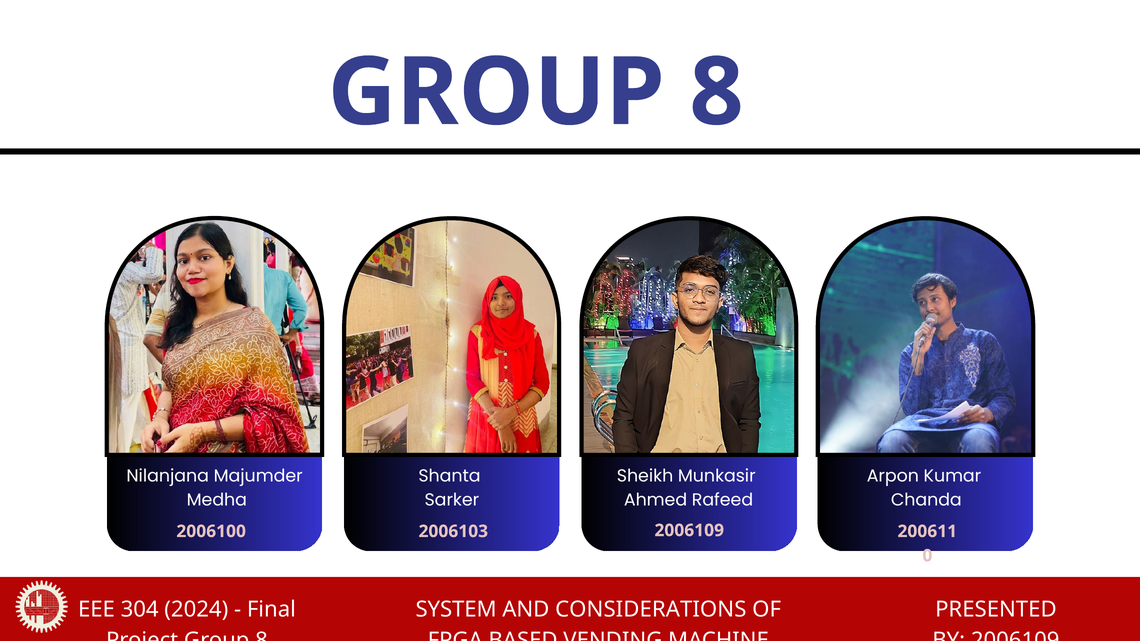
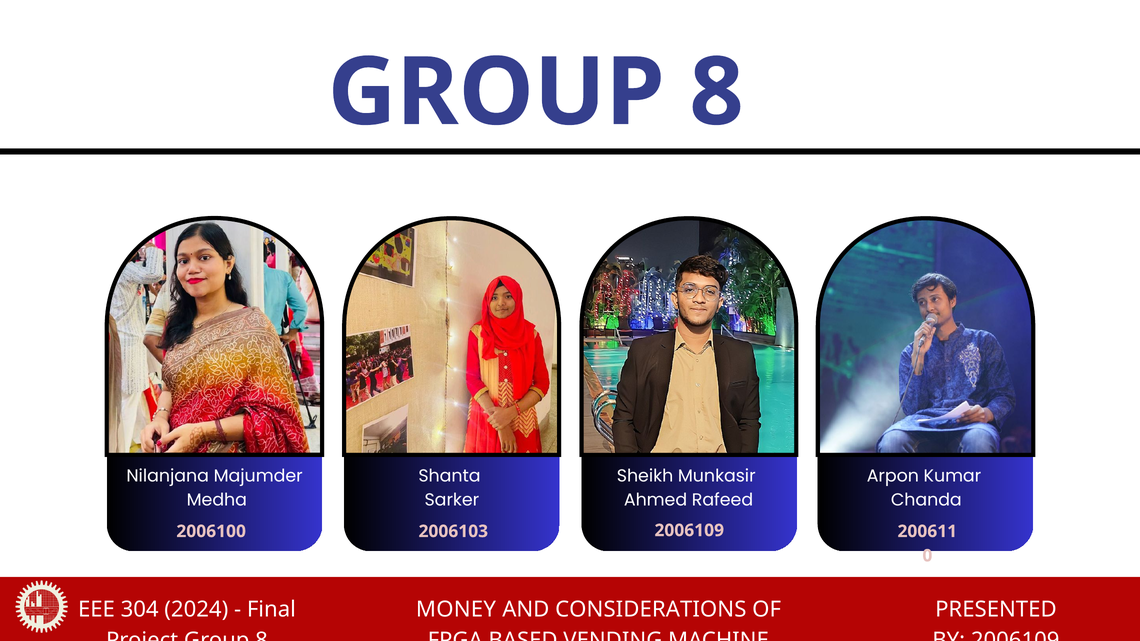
SYSTEM: SYSTEM -> MONEY (456, 610)
